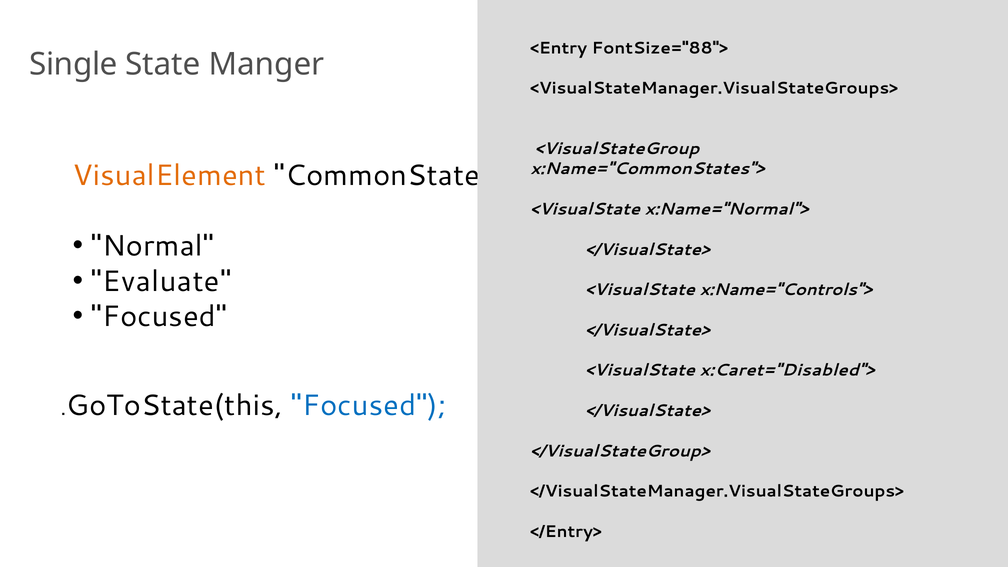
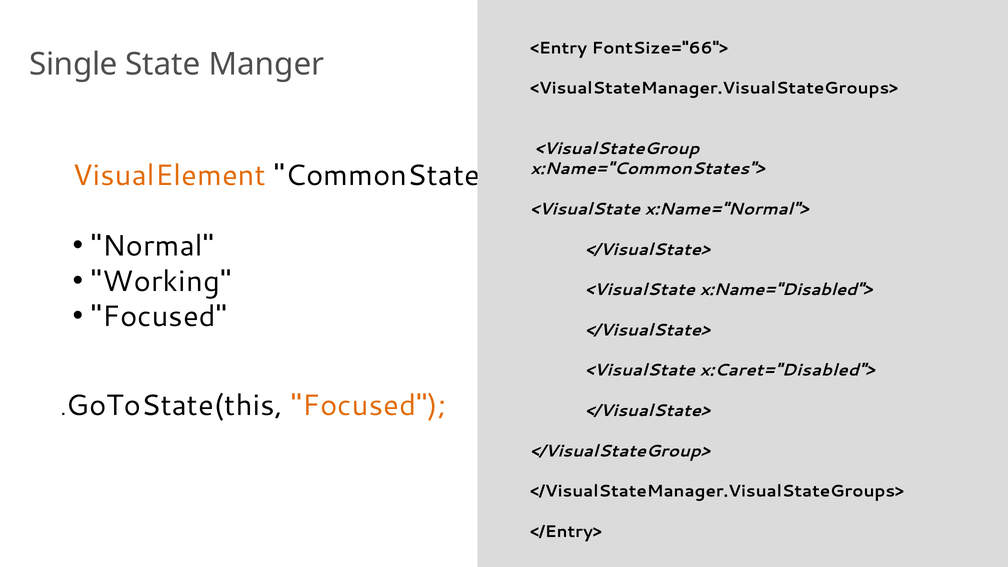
FontSize="88">: FontSize="88"> -> FontSize="66"> (660, 48)
Evaluate: Evaluate -> Working (161, 281)
x:Name="Controls">: x:Name="Controls"> -> x:Name="Disabled"> (786, 290)
Focused colour: blue -> orange (369, 405)
